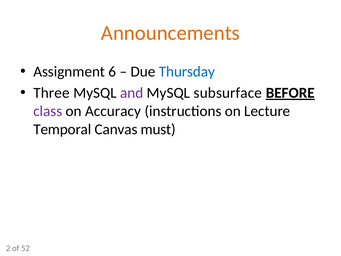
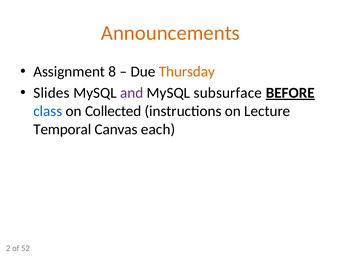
6: 6 -> 8 (112, 72)
Thursday colour: blue -> orange (187, 72)
Three: Three -> Slides (51, 93)
class colour: purple -> blue (48, 111)
Accuracy: Accuracy -> Collected (113, 111)
must: must -> each (158, 129)
